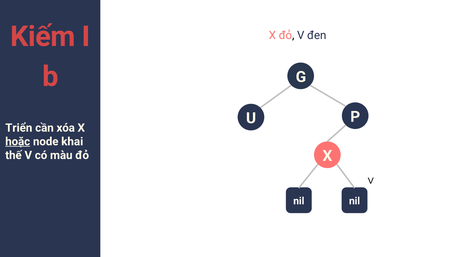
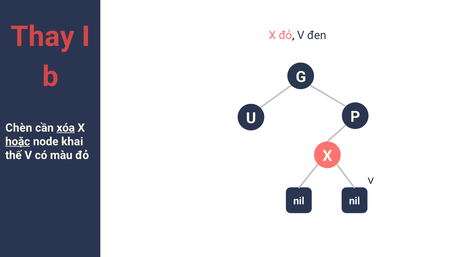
Kiếm: Kiếm -> Thay (42, 37)
Triển: Triển -> Chèn (19, 128)
xóa underline: none -> present (66, 128)
